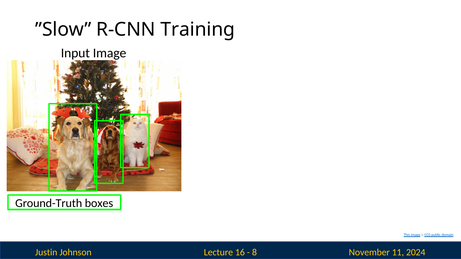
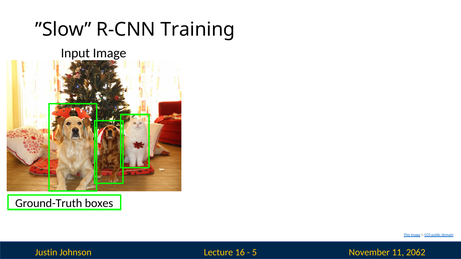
2024: 2024 -> 2062 (416, 252)
8: 8 -> 5 (254, 253)
